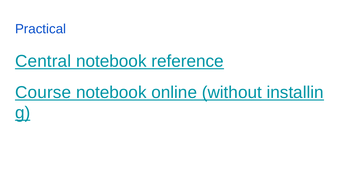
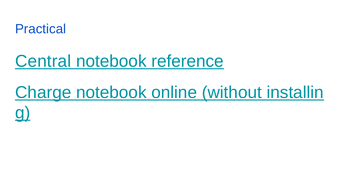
Course: Course -> Charge (43, 93)
